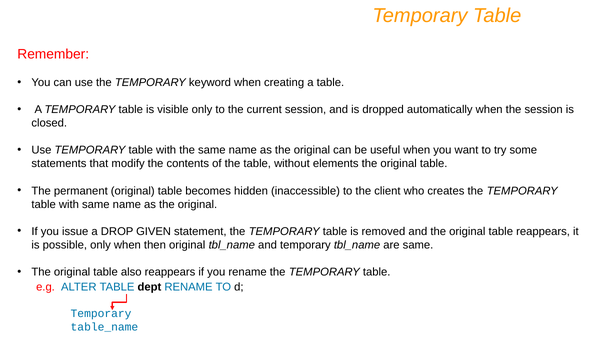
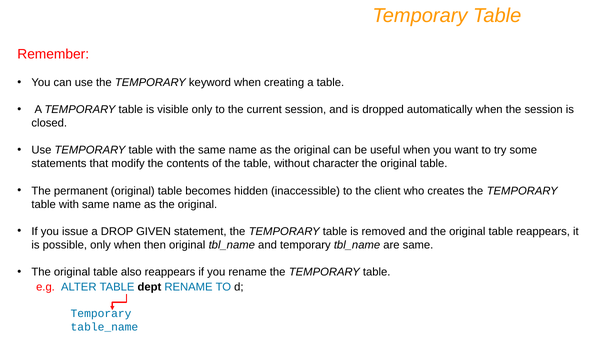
elements: elements -> character (336, 164)
